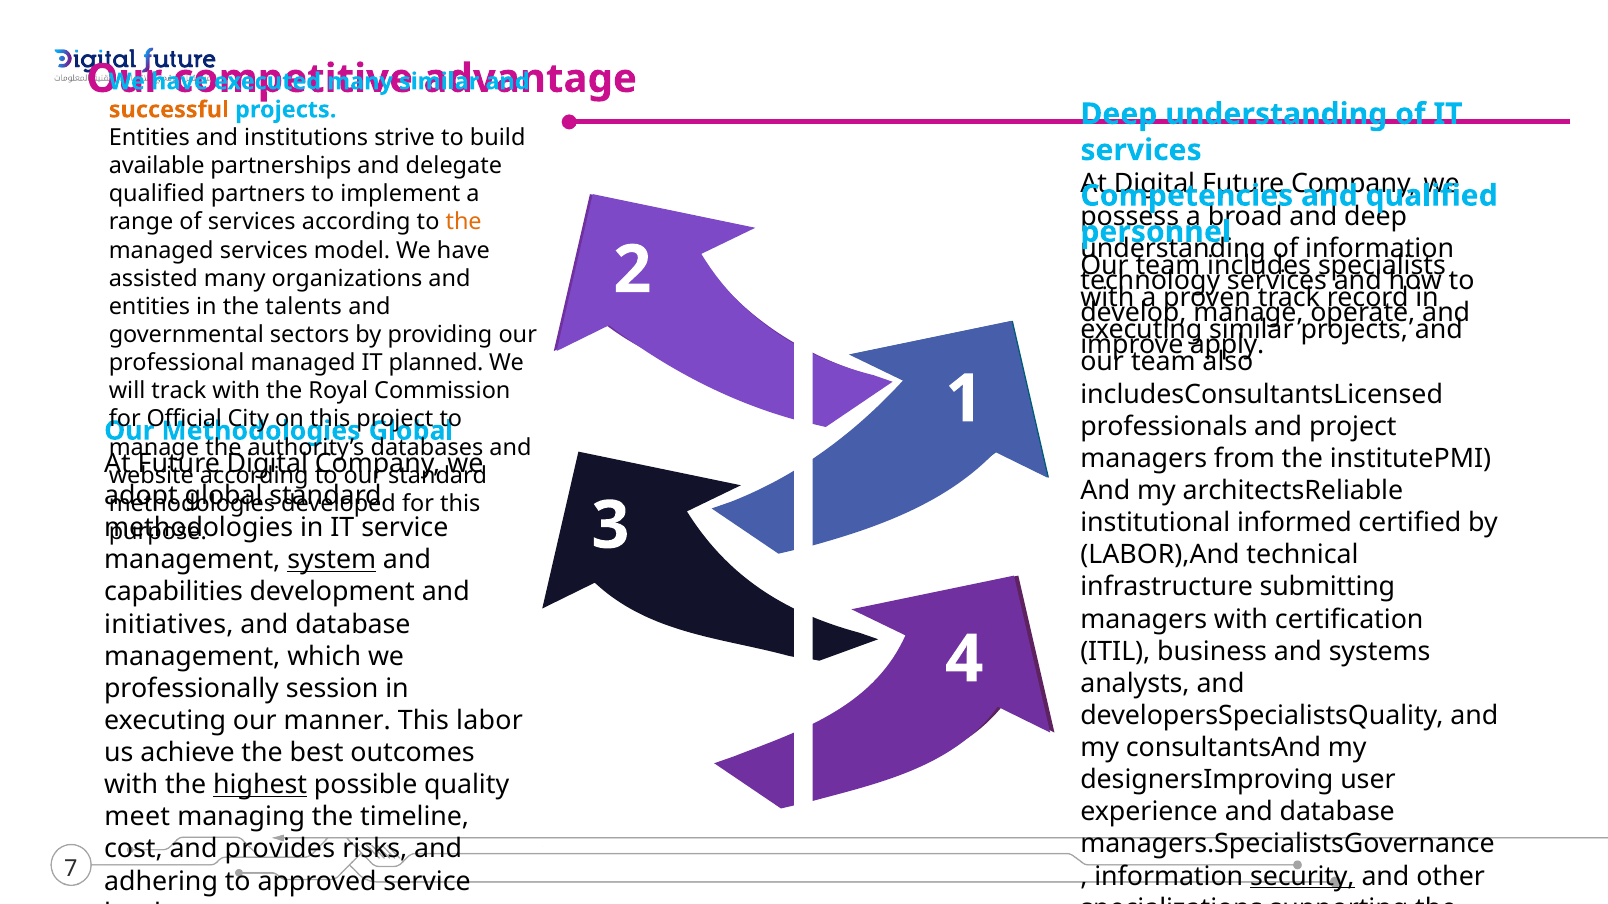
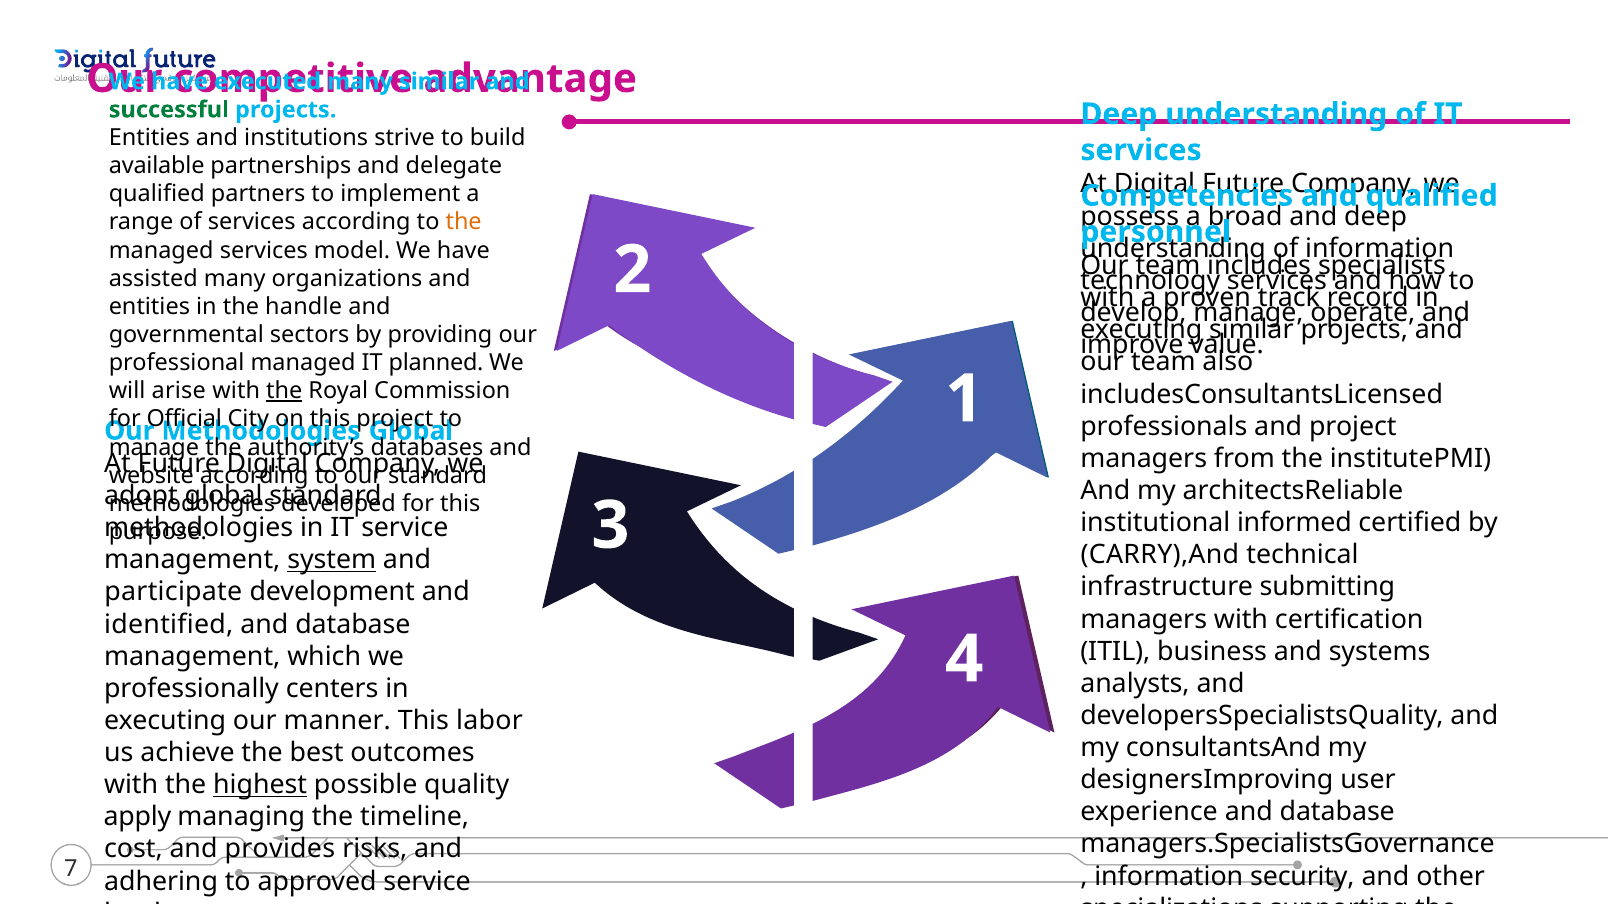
successful colour: orange -> green (169, 110)
talents: talents -> handle (304, 307)
apply: apply -> value (1227, 345)
will track: track -> arise (179, 391)
the underline: none -> present (284, 391)
LABOR),And: LABOR),And -> CARRY),And (1160, 555)
capabilities: capabilities -> participate (173, 592)
initiatives: initiatives -> identified (169, 625)
session: session -> centers (332, 689)
meet: meet -> apply (137, 817)
security underline: present -> none (1302, 877)
